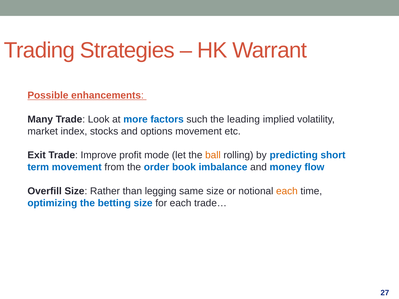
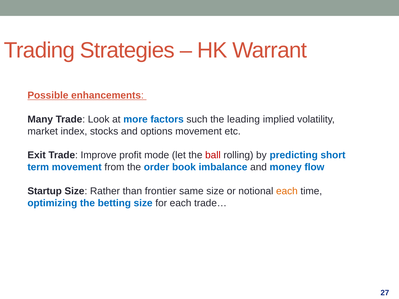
ball colour: orange -> red (213, 155)
Overfill: Overfill -> Startup (45, 191)
legging: legging -> frontier (161, 191)
